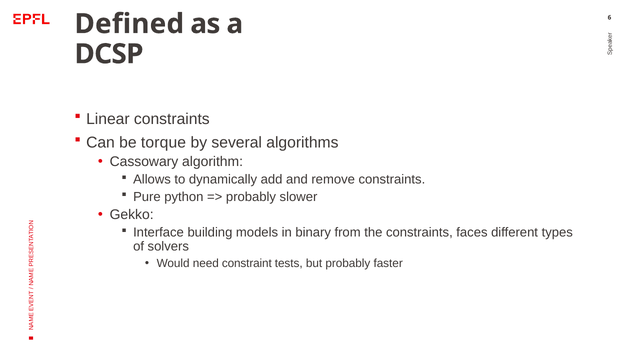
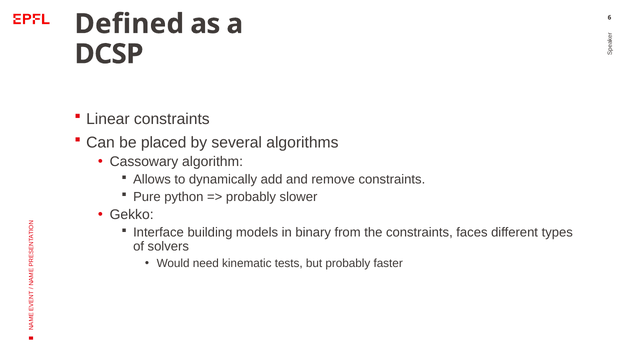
torque: torque -> placed (164, 142)
constraint: constraint -> kinematic (247, 263)
